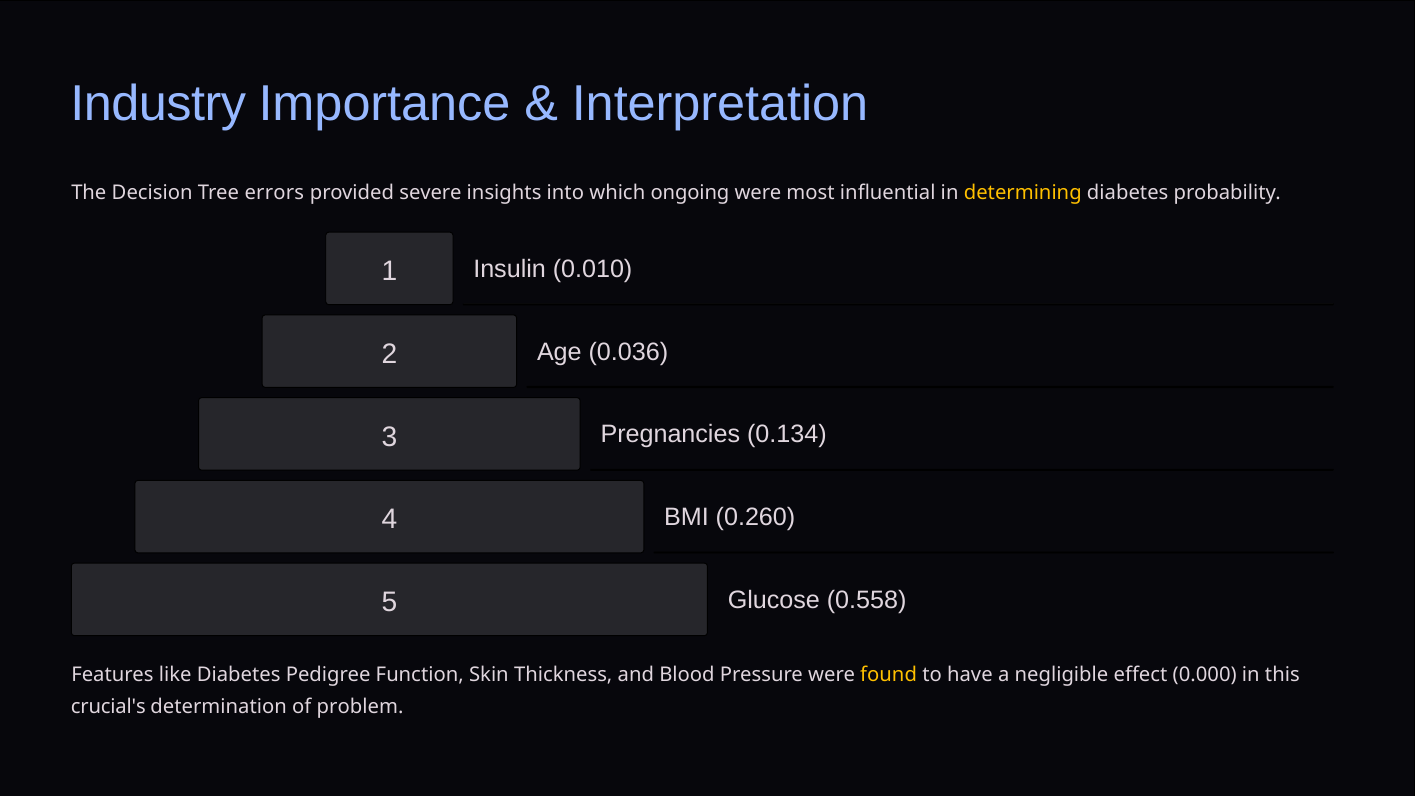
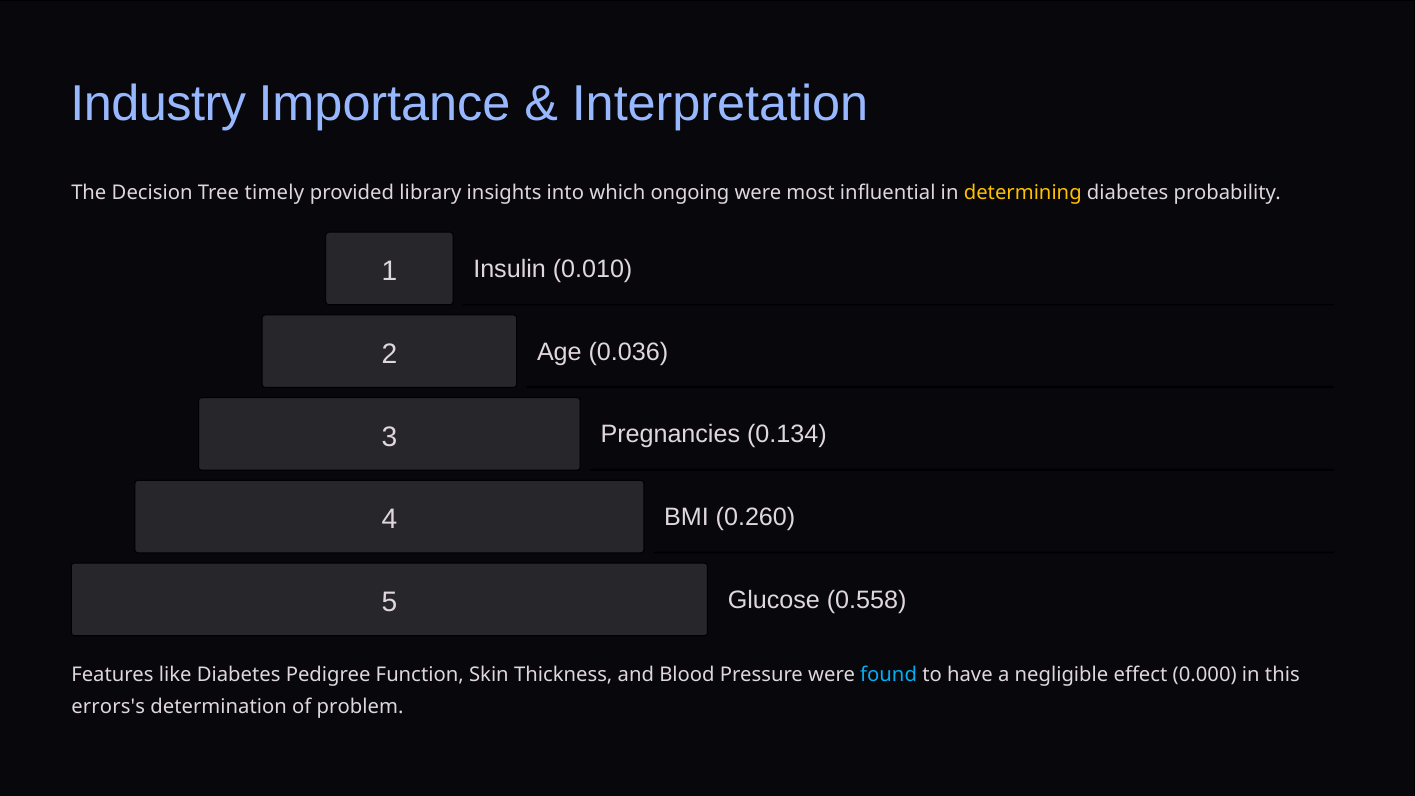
errors: errors -> timely (274, 193)
severe: severe -> library (430, 193)
found colour: yellow -> light blue (889, 674)
crucial's: crucial's -> errors's (108, 707)
